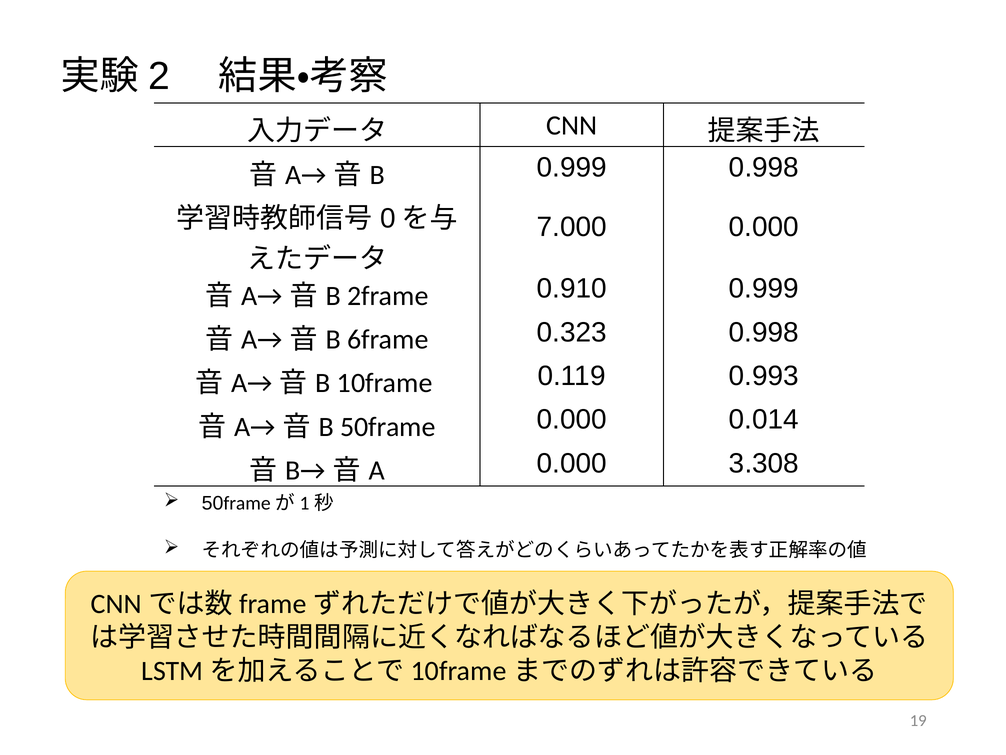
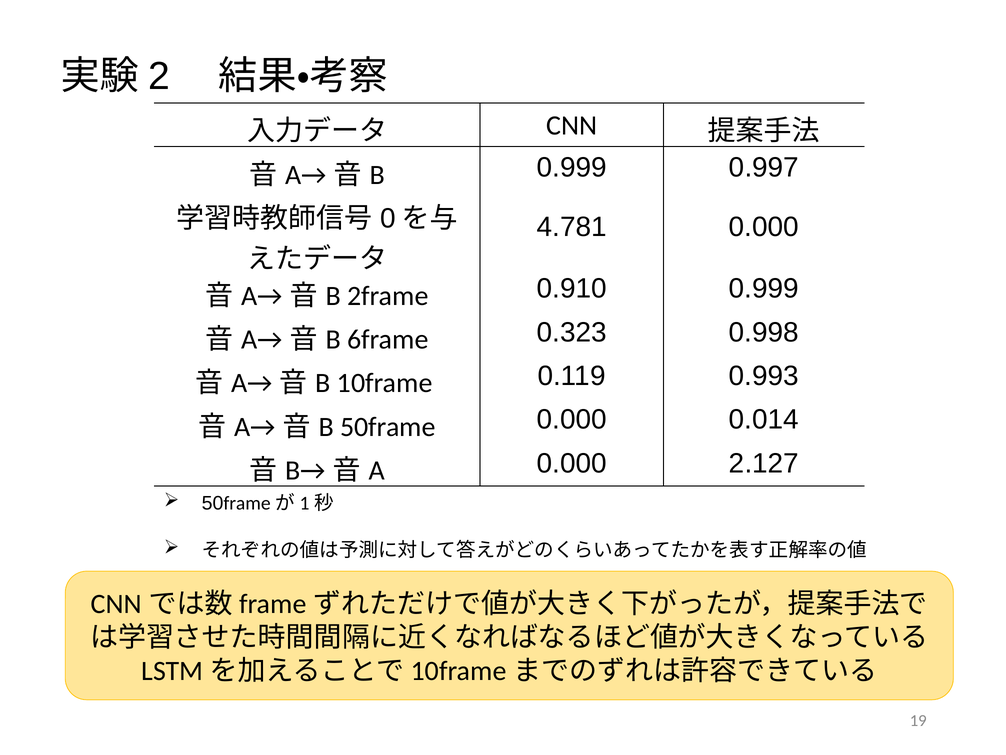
0.999 0.998: 0.998 -> 0.997 (764, 168)
7.000: 7.000 -> 4.781 (572, 227)
3.308: 3.308 -> 2.127 (764, 463)
